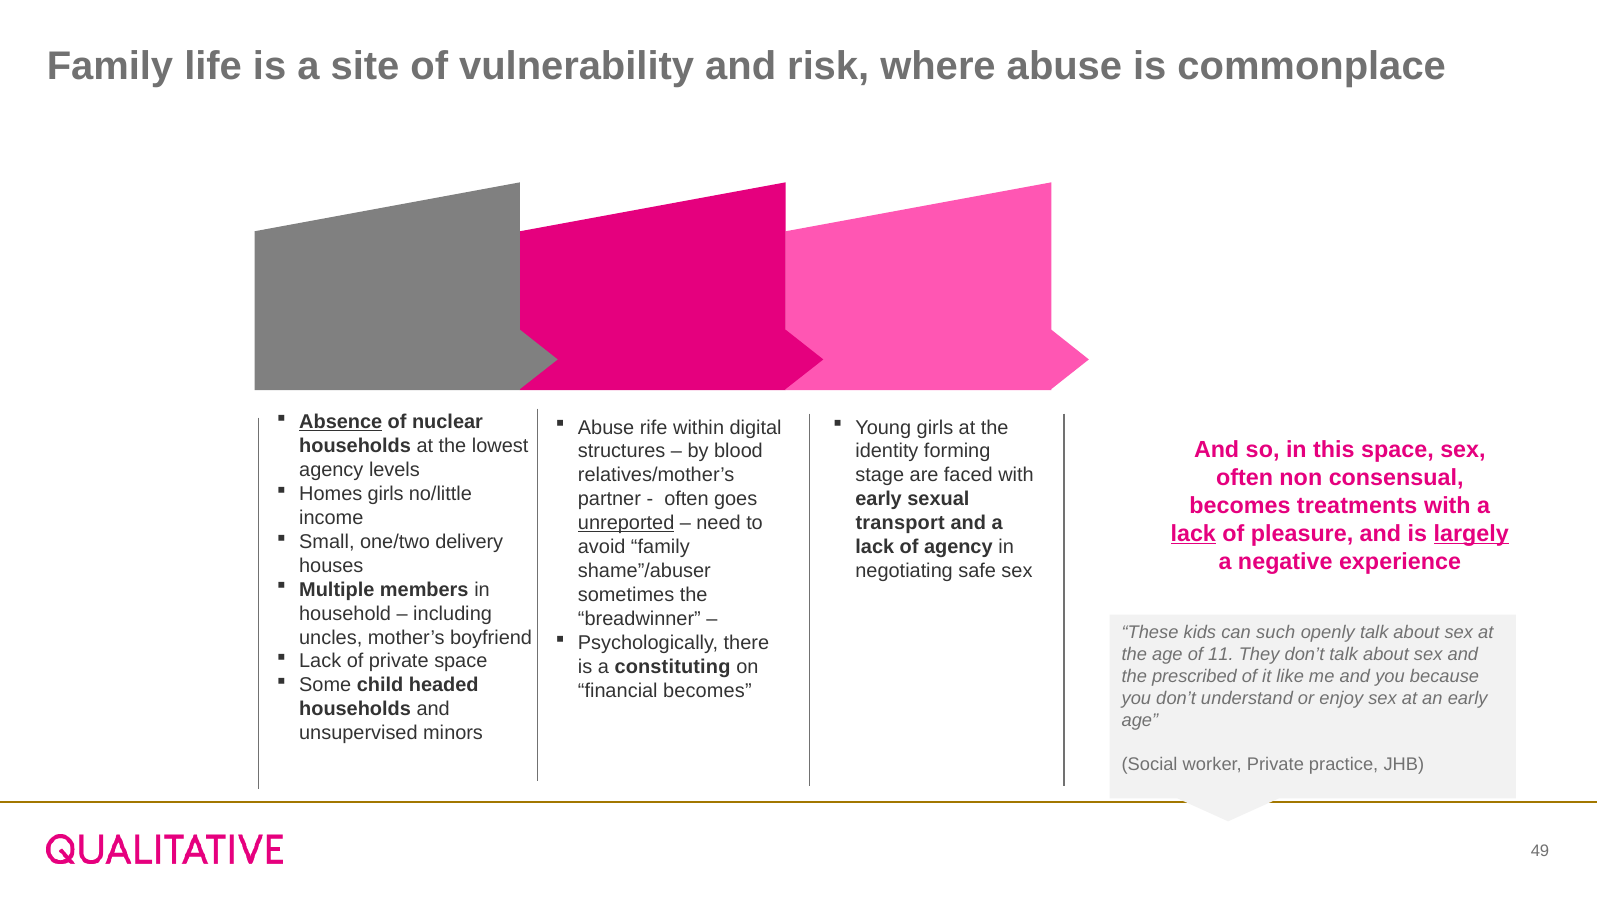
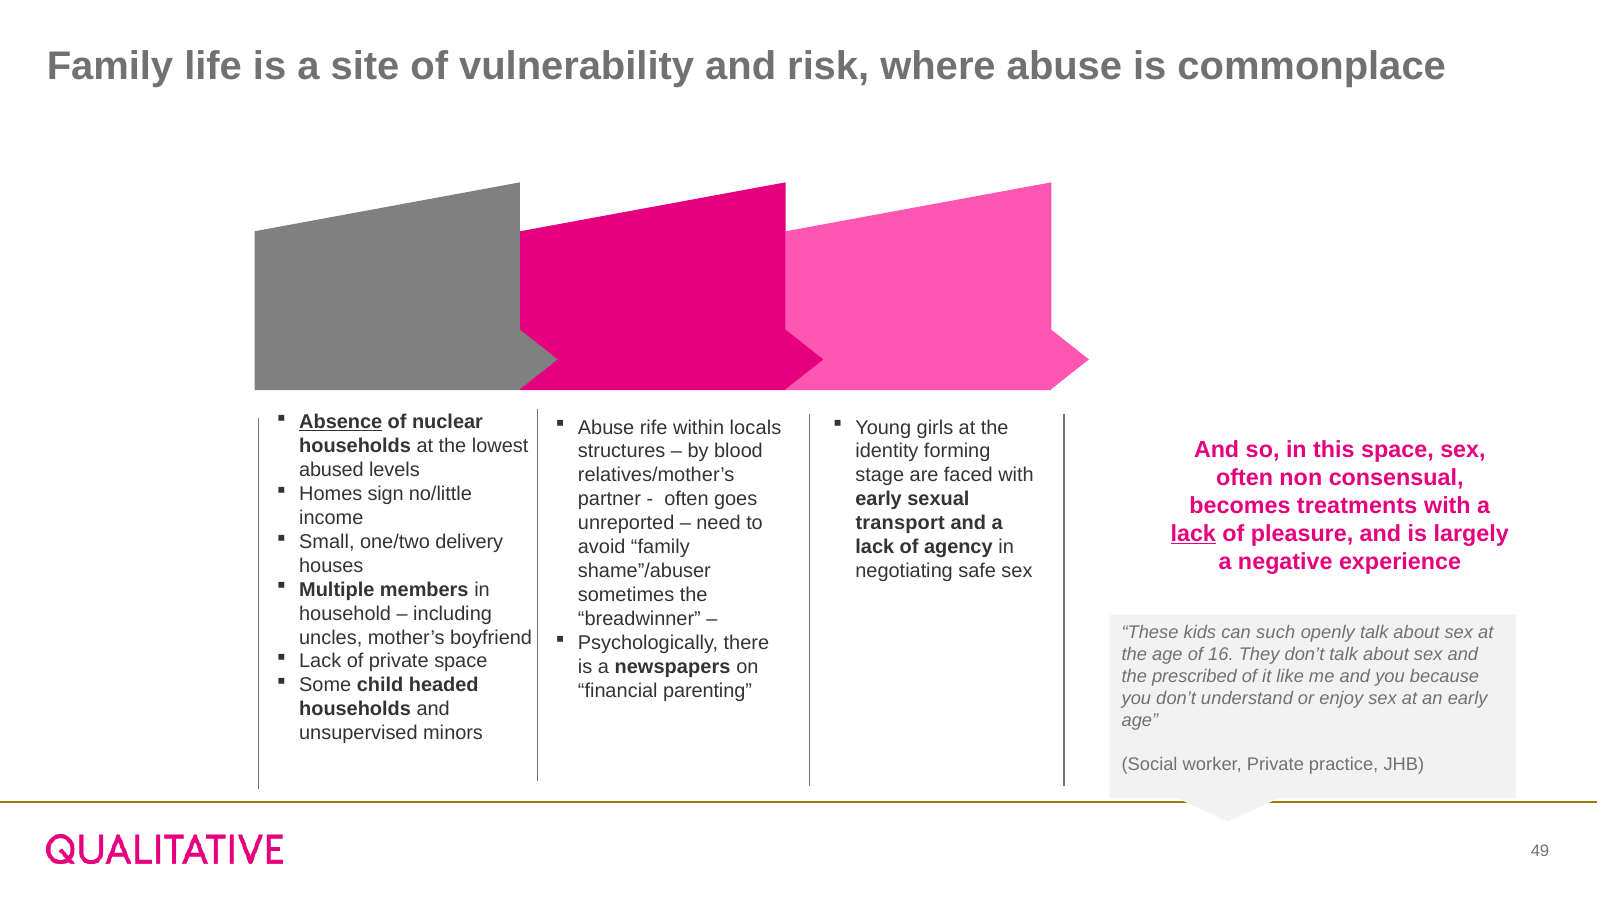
digital: digital -> locals (756, 428)
agency: agency -> abused (331, 470)
Homes girls: girls -> sign (386, 494)
unreported underline: present -> none (626, 523)
largely underline: present -> none (1471, 534)
11: 11 -> 16 (1221, 655)
constituting: constituting -> newspapers (673, 667)
financial becomes: becomes -> parenting (708, 691)
